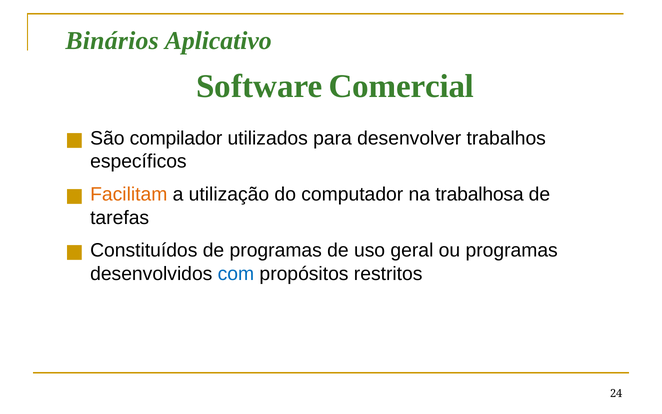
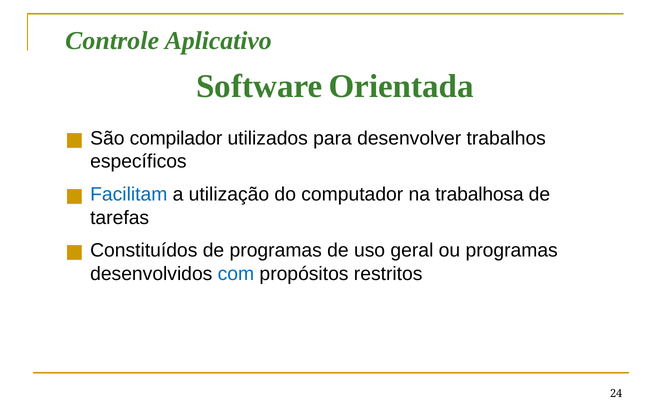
Binários: Binários -> Controle (112, 41)
Comercial: Comercial -> Orientada (401, 86)
Facilitam colour: orange -> blue (129, 194)
